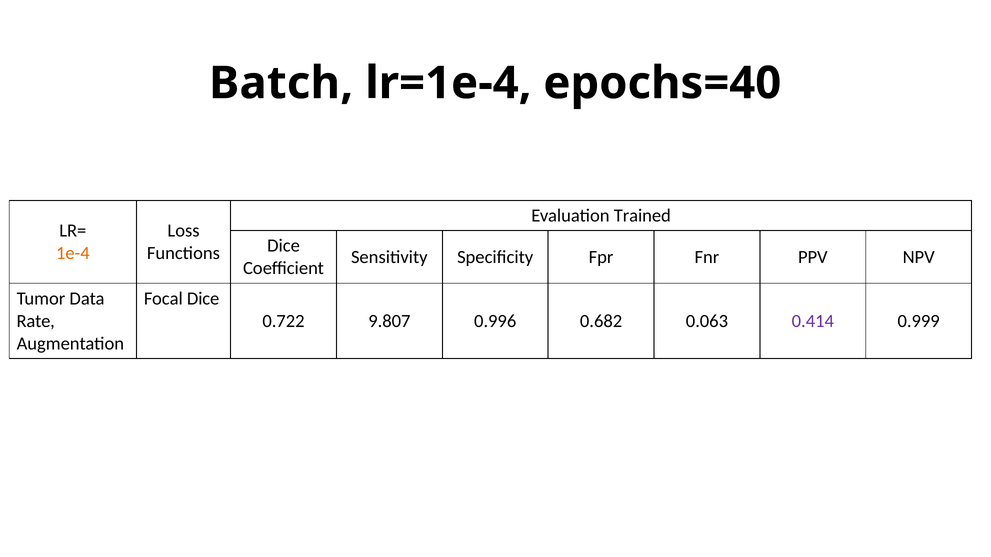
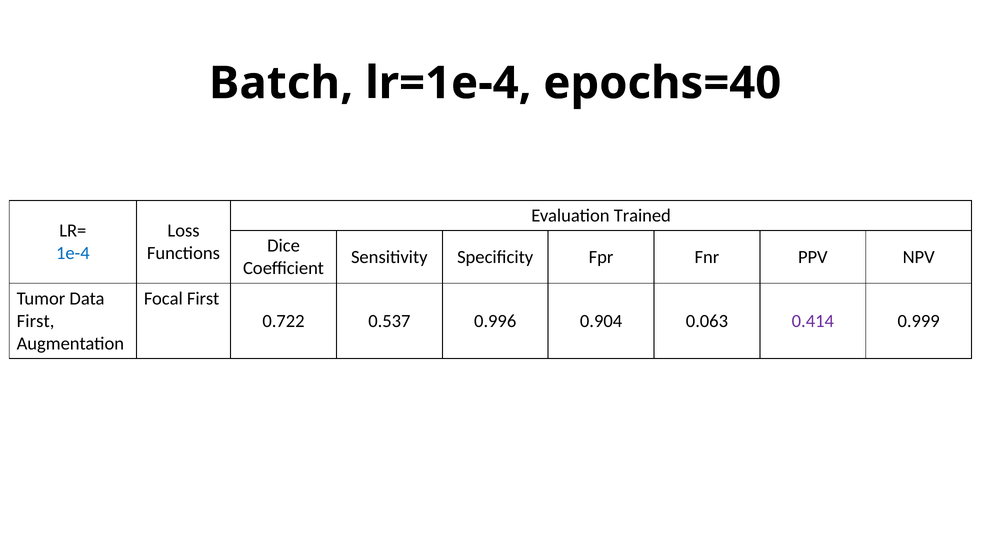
1e-4 colour: orange -> blue (73, 254)
Focal Dice: Dice -> First (203, 299)
Rate: Rate -> First (36, 321)
9.807: 9.807 -> 0.537 (389, 321)
0.682: 0.682 -> 0.904 (601, 321)
